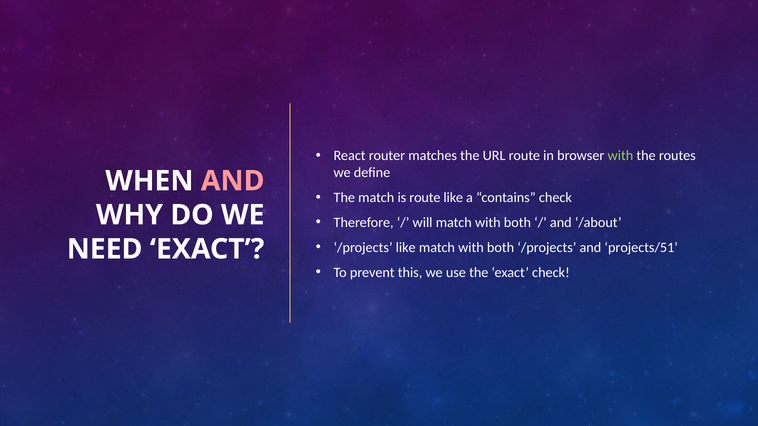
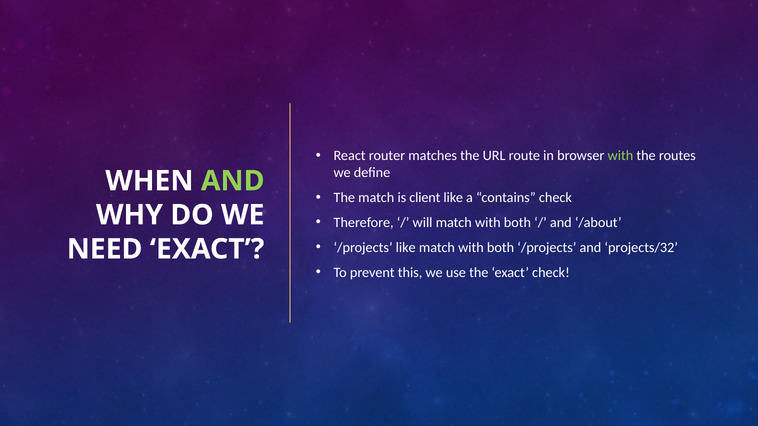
AND colour: pink -> light green (233, 181)
is route: route -> client (425, 198)
projects/51: projects/51 -> projects/32 (641, 248)
